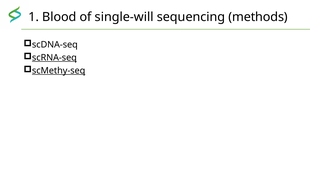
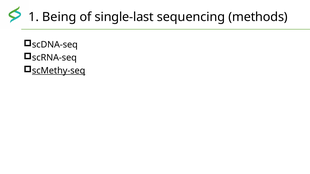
Blood: Blood -> Being (59, 17)
single-will: single-will -> single-last (124, 17)
scRNA-seq underline: present -> none (54, 58)
